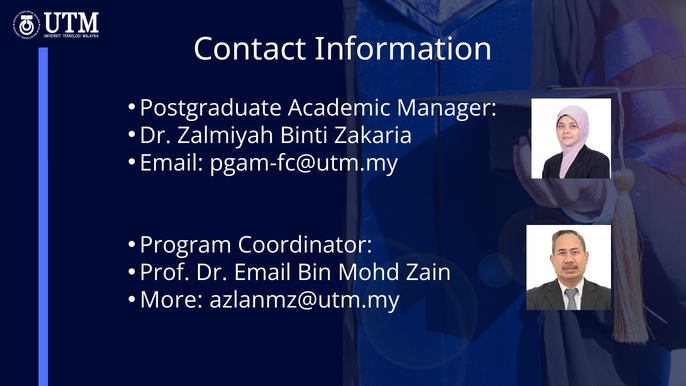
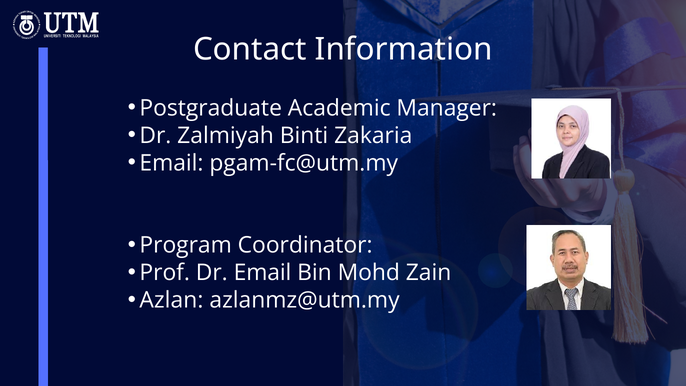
More: More -> Azlan (171, 300)
